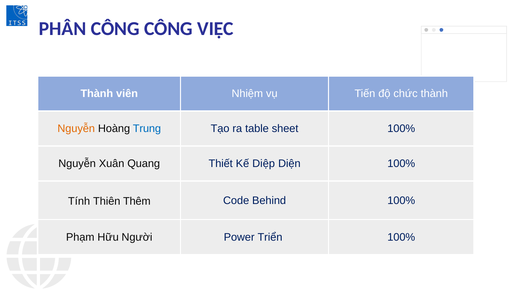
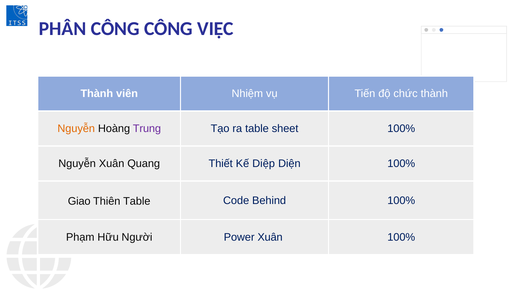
Trung colour: blue -> purple (147, 129)
Tính: Tính -> Giao (79, 201)
Thiên Thêm: Thêm -> Table (137, 201)
Power Triển: Triển -> Xuân (270, 237)
